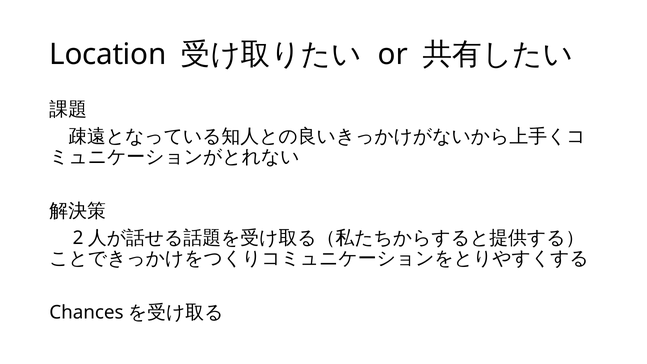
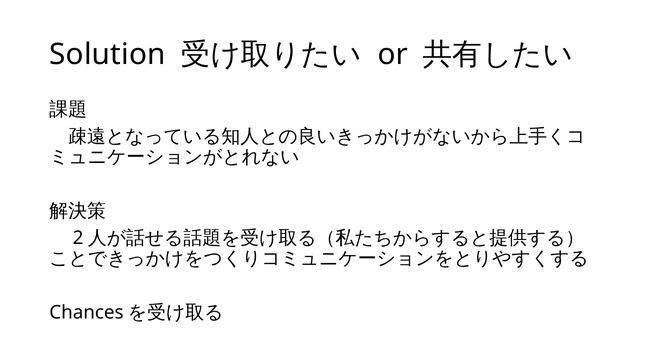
Location: Location -> Solution (108, 54)
